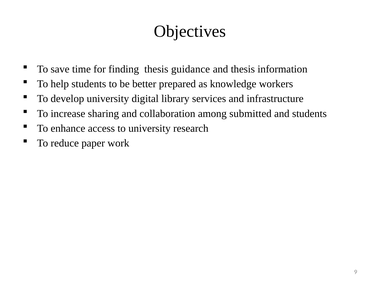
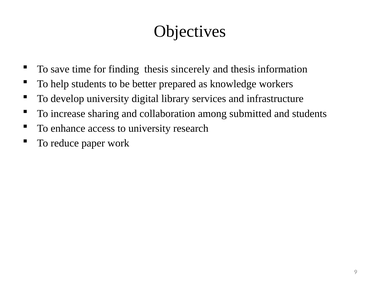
guidance: guidance -> sincerely (191, 69)
